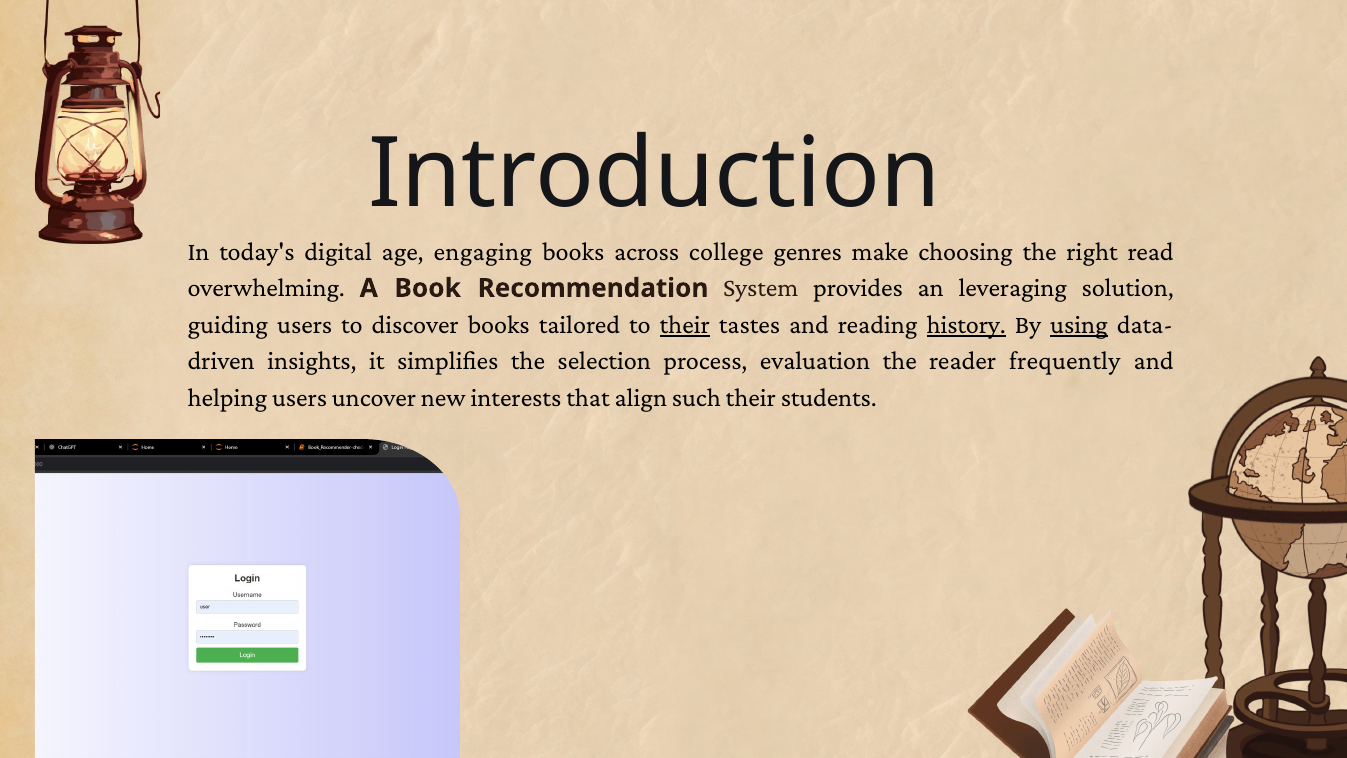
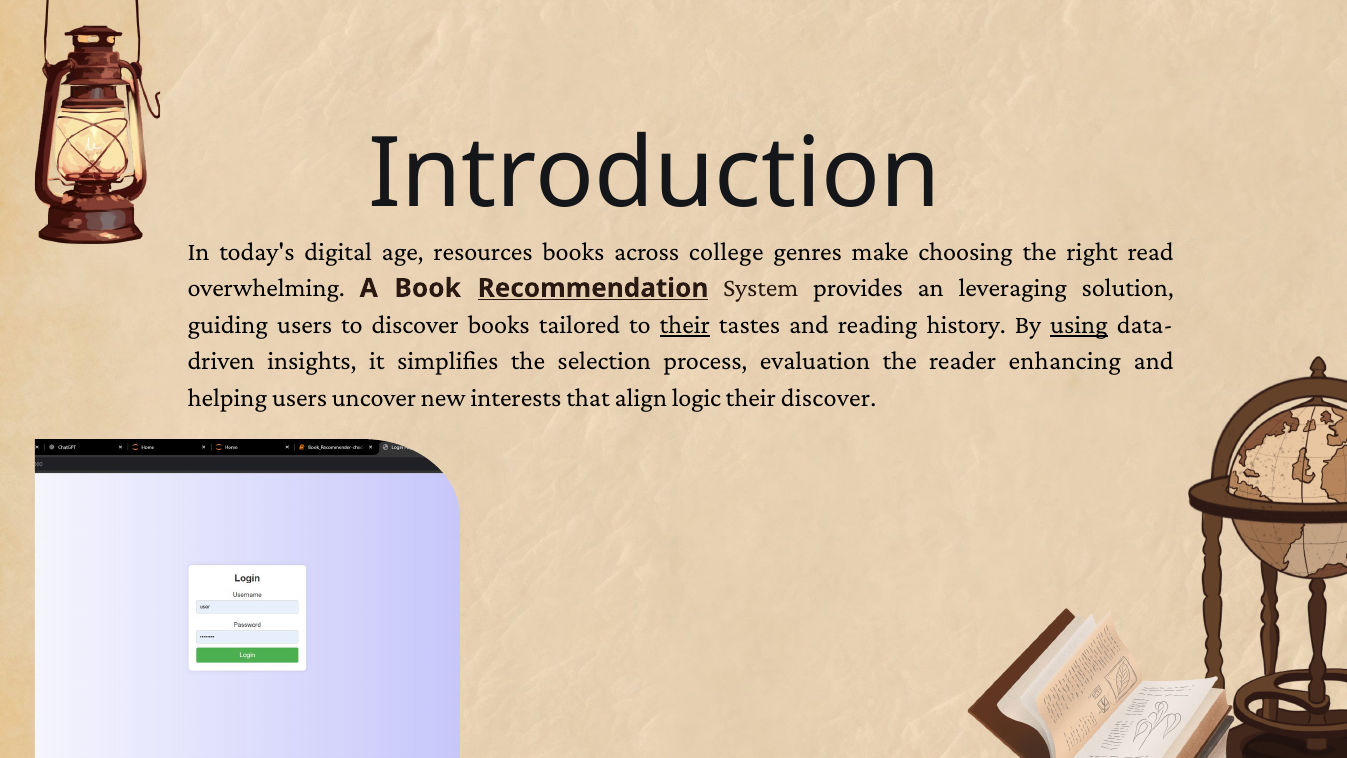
engaging: engaging -> resources (483, 252)
Recommendation underline: none -> present (593, 288)
history underline: present -> none (966, 324)
frequently: frequently -> enhancing (1065, 361)
such: such -> logic (696, 397)
their students: students -> discover (829, 397)
